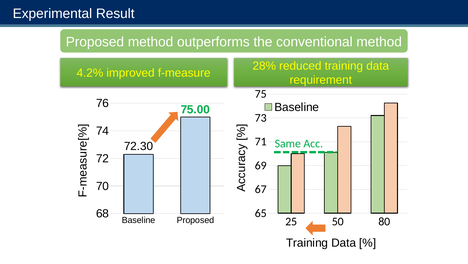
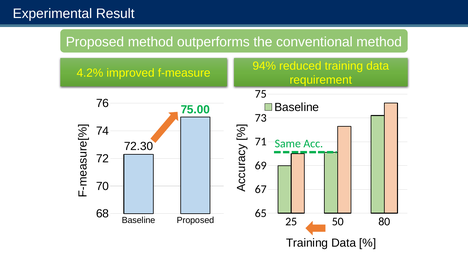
28%: 28% -> 94% (264, 66)
